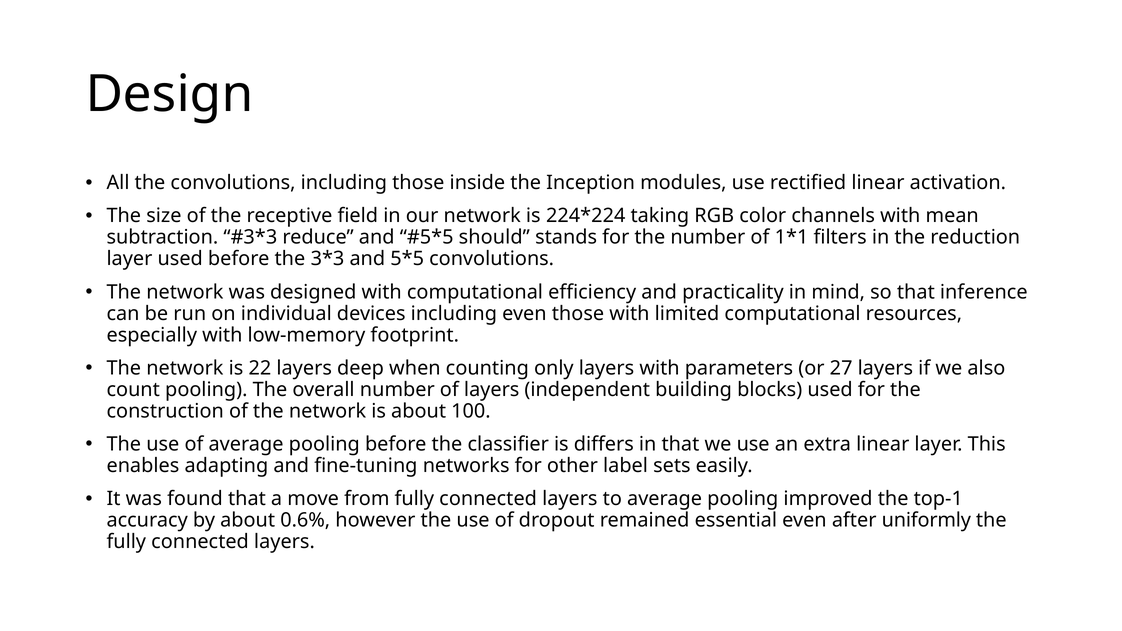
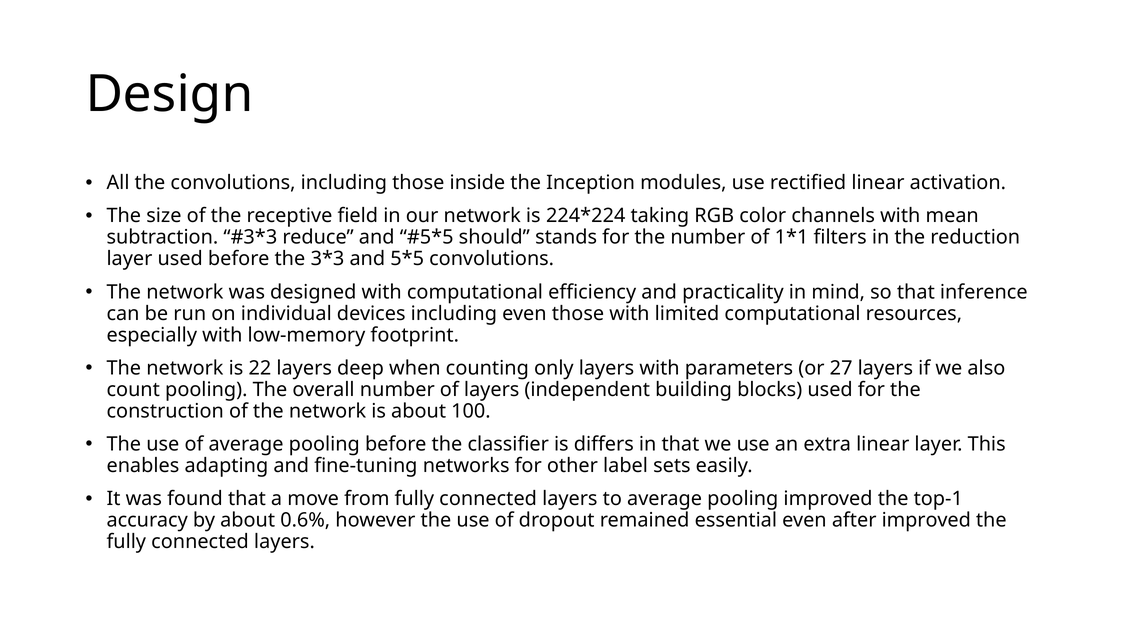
after uniformly: uniformly -> improved (926, 520)
